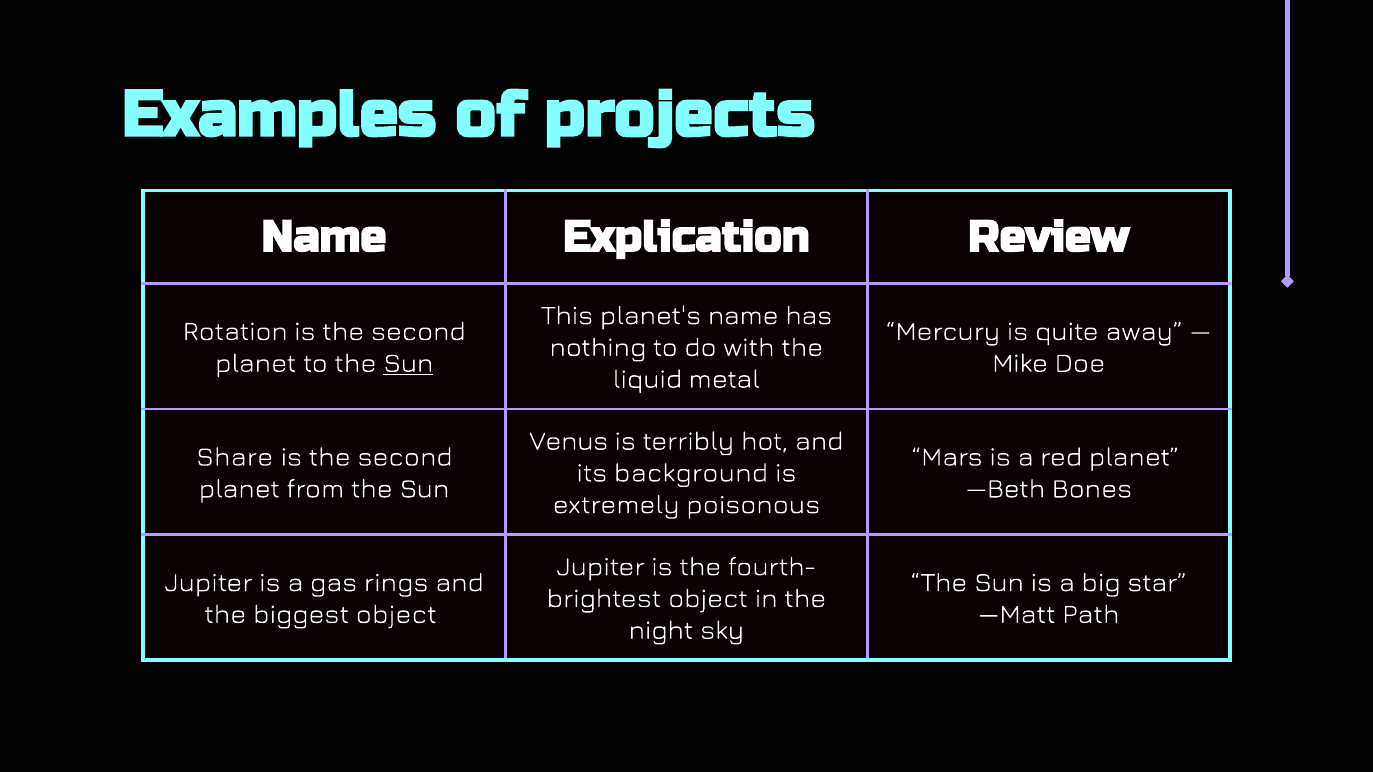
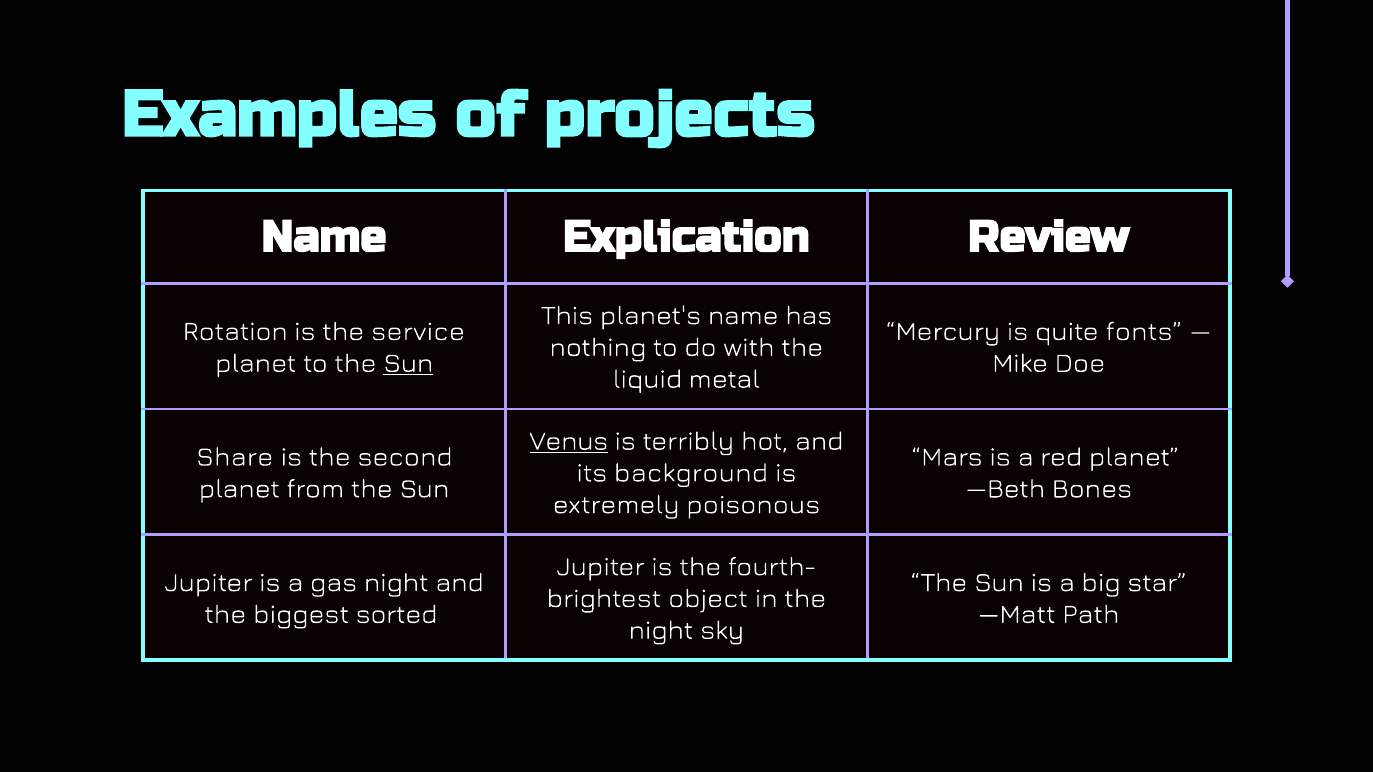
second: second -> service (418, 332)
away: away -> fonts (1144, 332)
Venus underline: none -> present (569, 441)
gas rings: rings -> night (396, 583)
biggest object: object -> sorted (397, 615)
